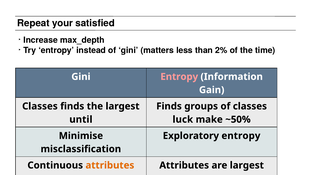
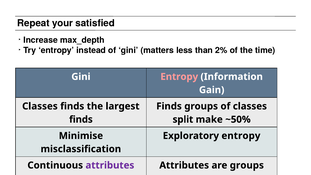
until: until -> finds (81, 119)
luck: luck -> split (183, 119)
attributes colour: orange -> purple (110, 165)
are largest: largest -> groups (247, 165)
